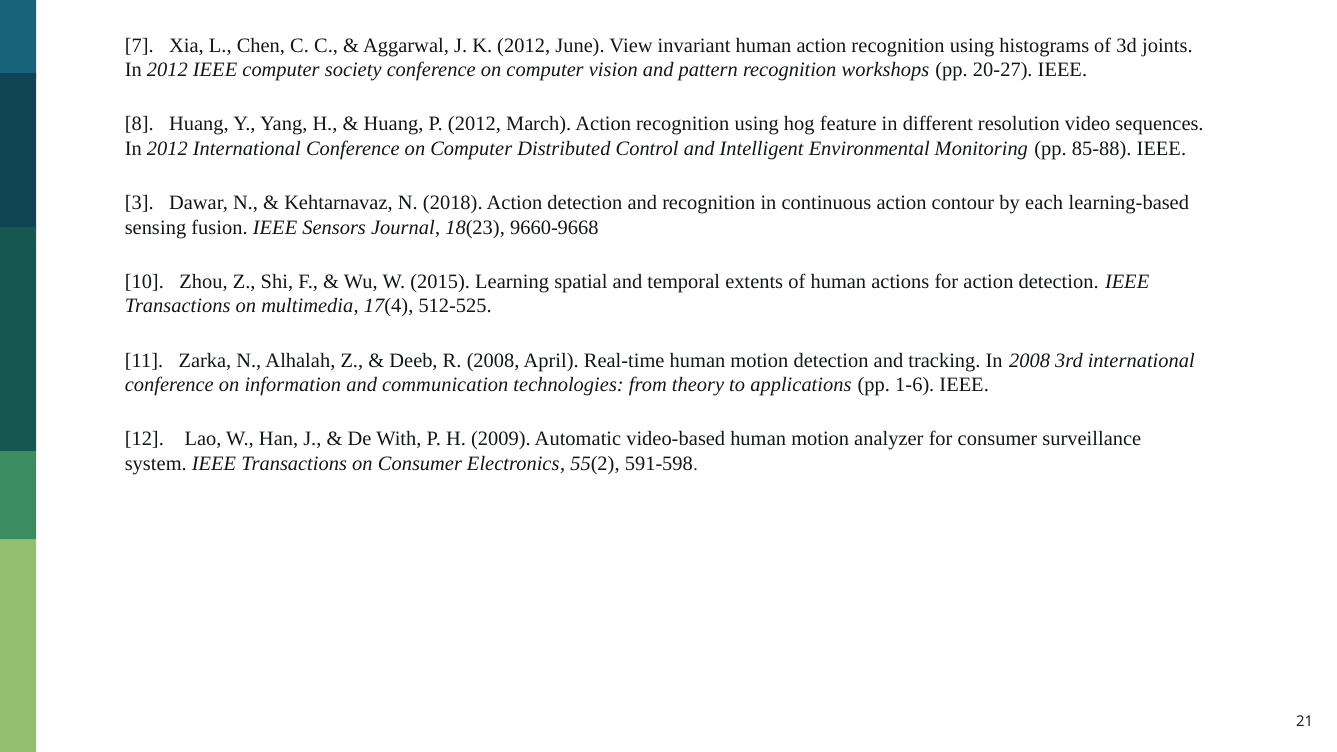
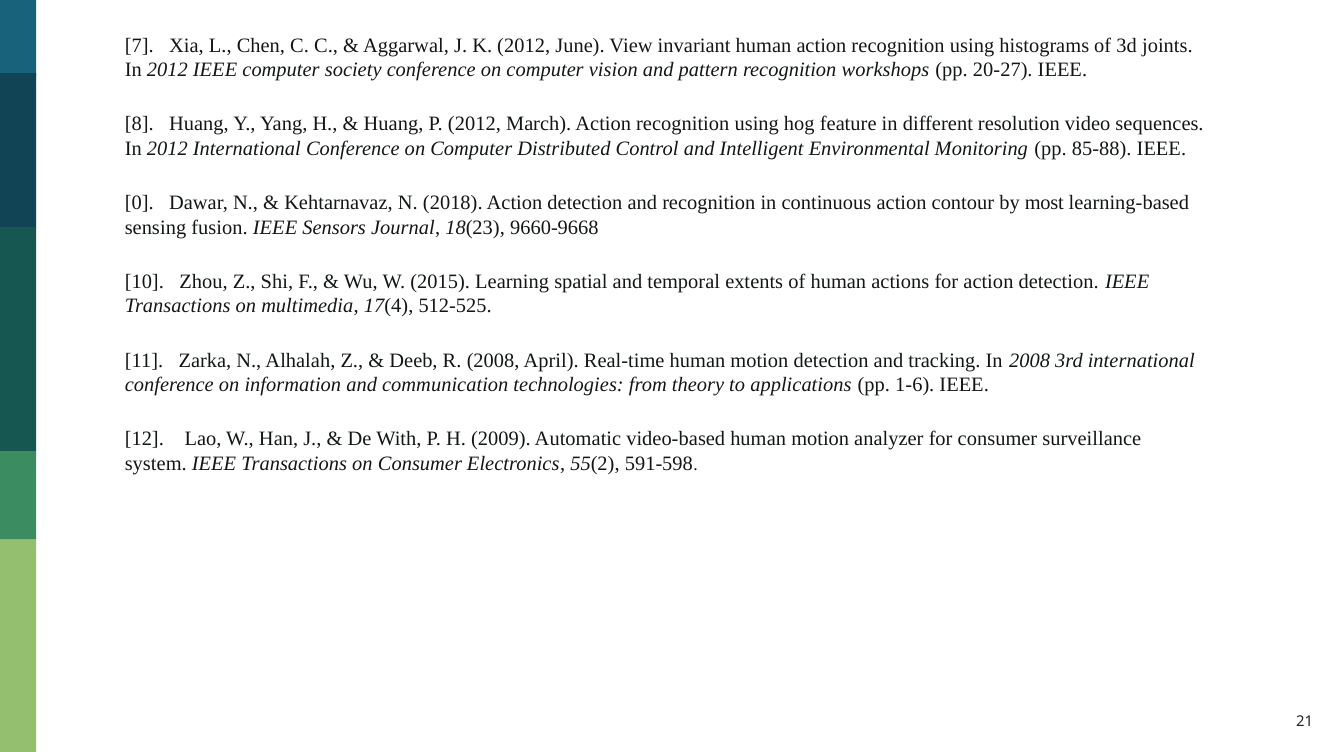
3: 3 -> 0 (139, 203)
each: each -> most (1044, 203)
